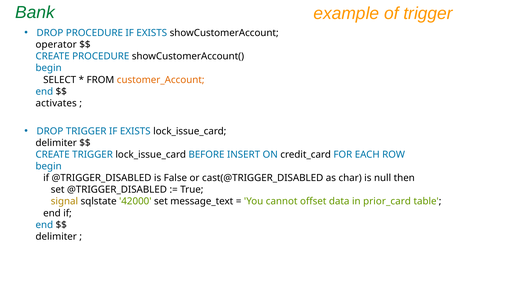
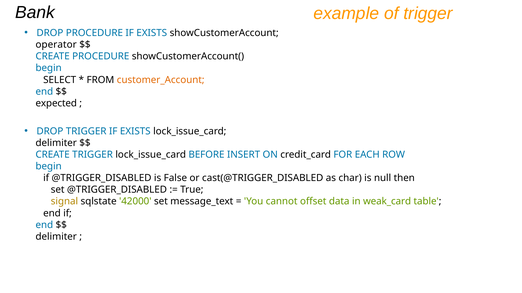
Bank colour: green -> black (35, 12)
activates: activates -> expected (56, 103)
prior_card: prior_card -> weak_card (387, 202)
